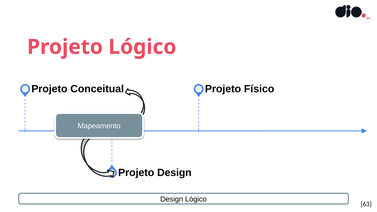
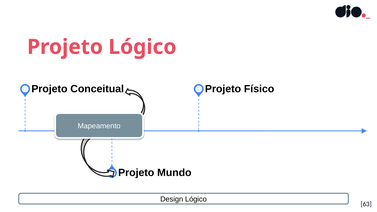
Projeto Design: Design -> Mundo (174, 173)
